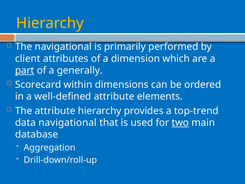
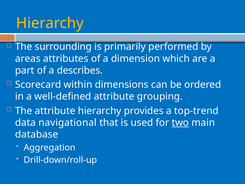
The navigational: navigational -> surrounding (63, 47)
client: client -> areas (28, 58)
part underline: present -> none (25, 70)
generally: generally -> describes (80, 70)
elements: elements -> grouping (160, 96)
